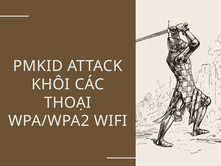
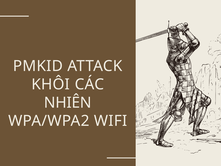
THOẠI: THOẠI -> NHIÊN (68, 102)
